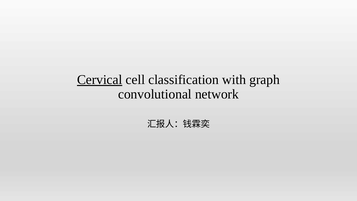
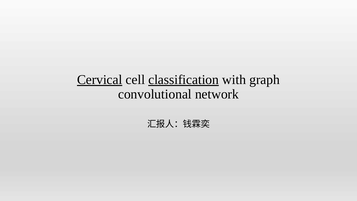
classification underline: none -> present (184, 80)
